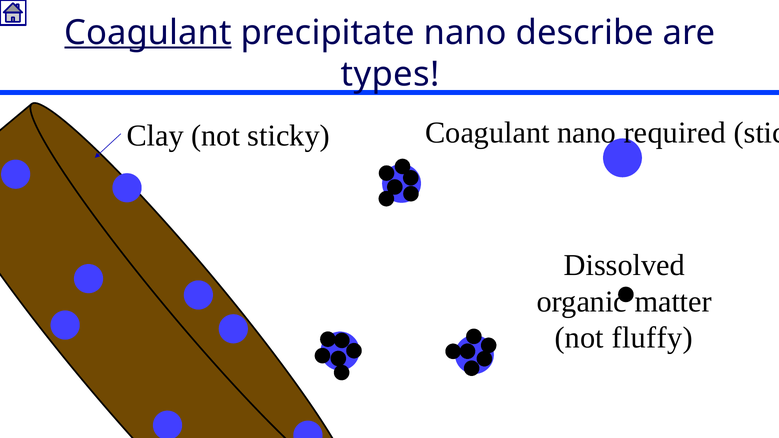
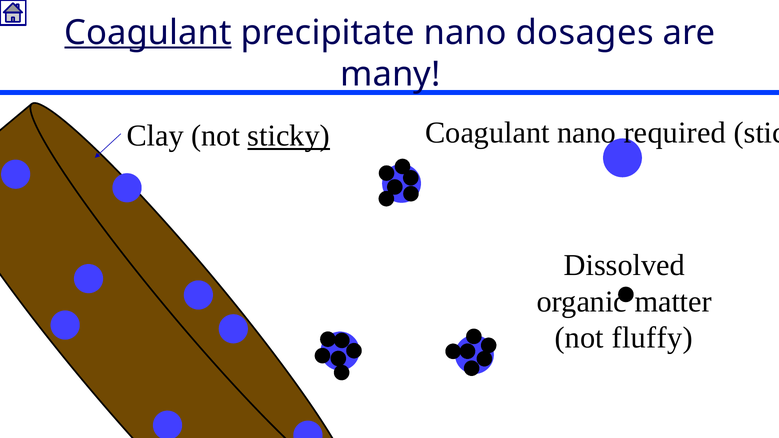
describe: describe -> dosages (585, 33)
types: types -> many (390, 74)
sticky underline: none -> present (289, 136)
